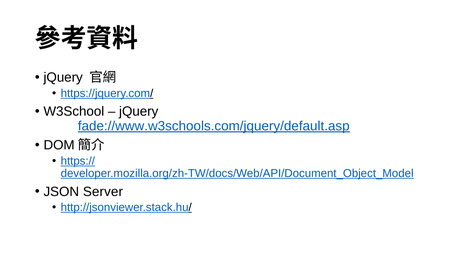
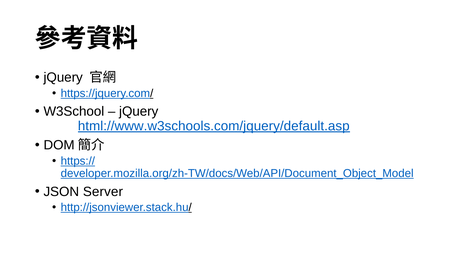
fade://www.w3schools.com/jquery/default.asp: fade://www.w3schools.com/jquery/default.asp -> html://www.w3schools.com/jquery/default.asp (214, 126)
